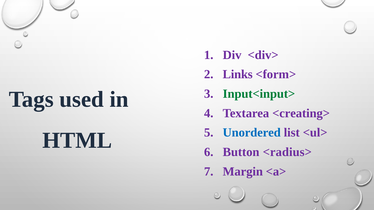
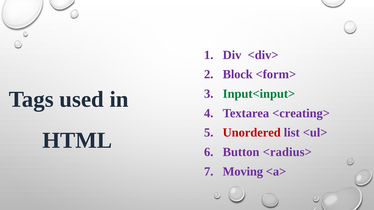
Links: Links -> Block (238, 75)
Unordered colour: blue -> red (252, 133)
Margin: Margin -> Moving (243, 172)
